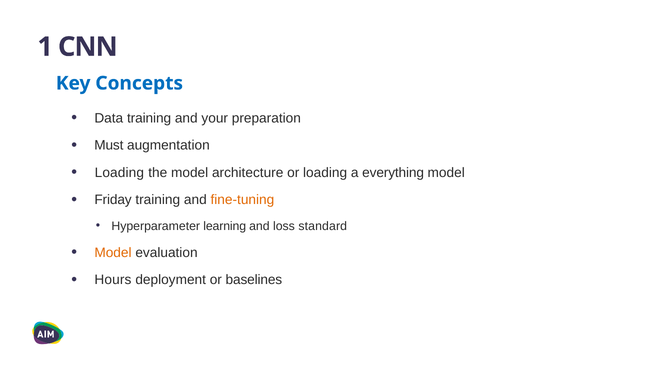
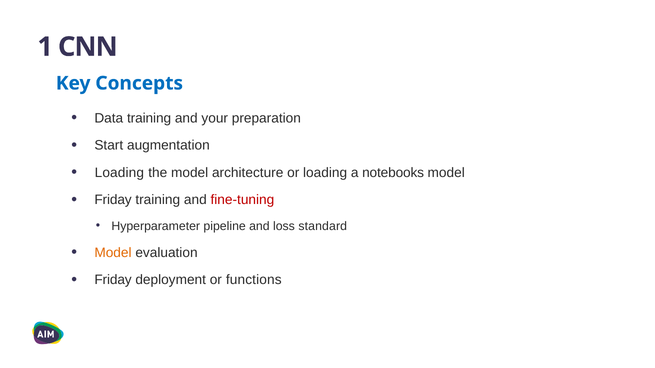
Must: Must -> Start (109, 146)
everything: everything -> notebooks (393, 173)
fine-tuning colour: orange -> red (242, 200)
learning: learning -> pipeline (225, 226)
Hours: Hours -> Friday (113, 280)
baselines: baselines -> functions (254, 280)
